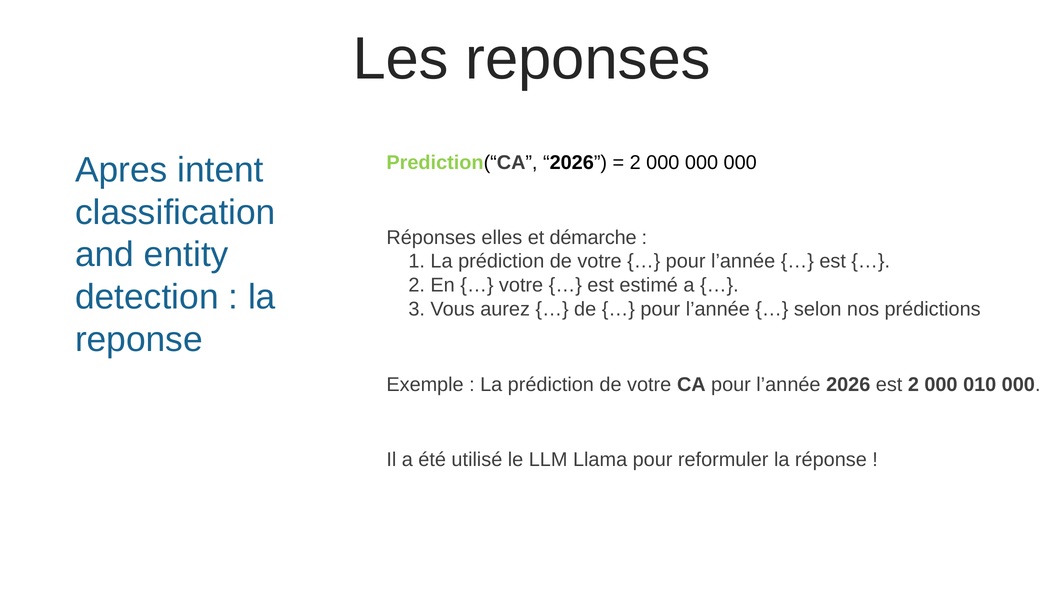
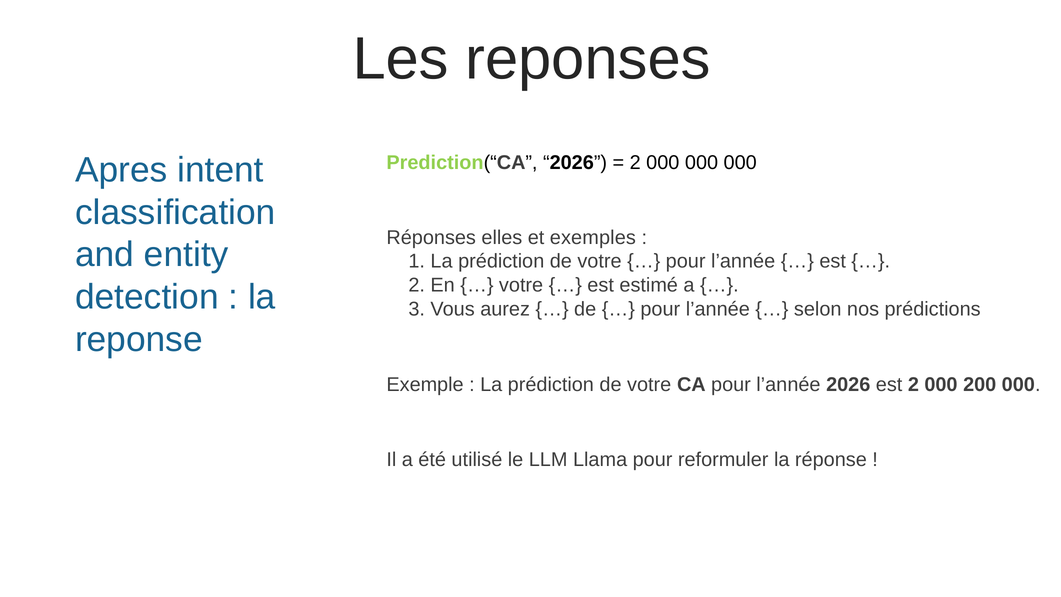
démarche: démarche -> exemples (593, 237)
010: 010 -> 200 (980, 385)
